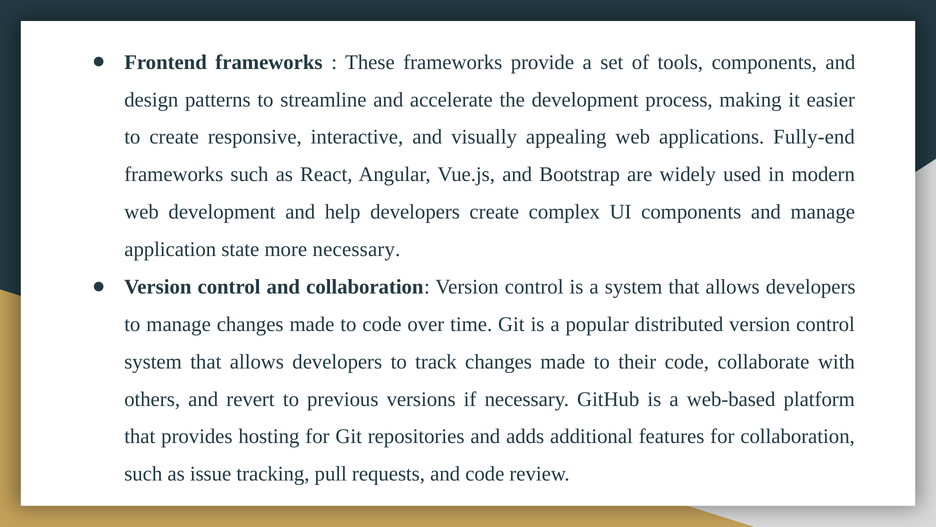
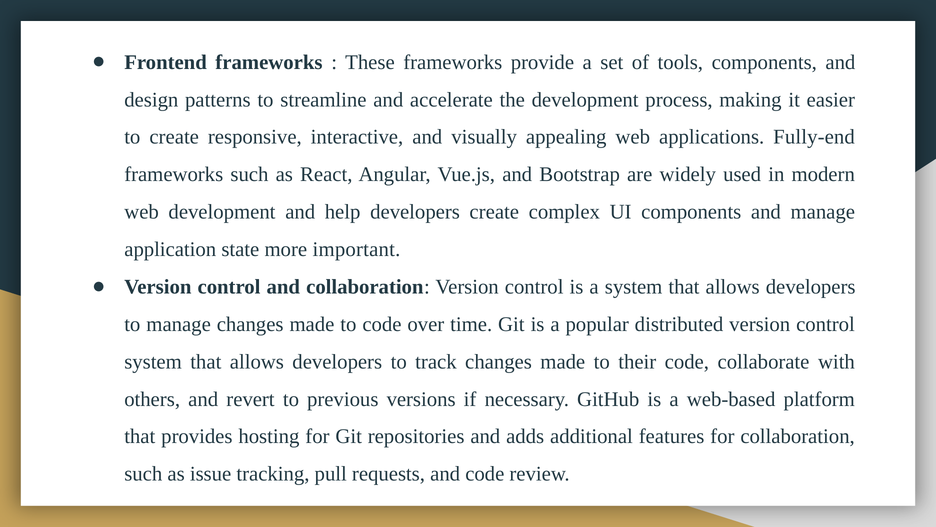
more necessary: necessary -> important (356, 249)
